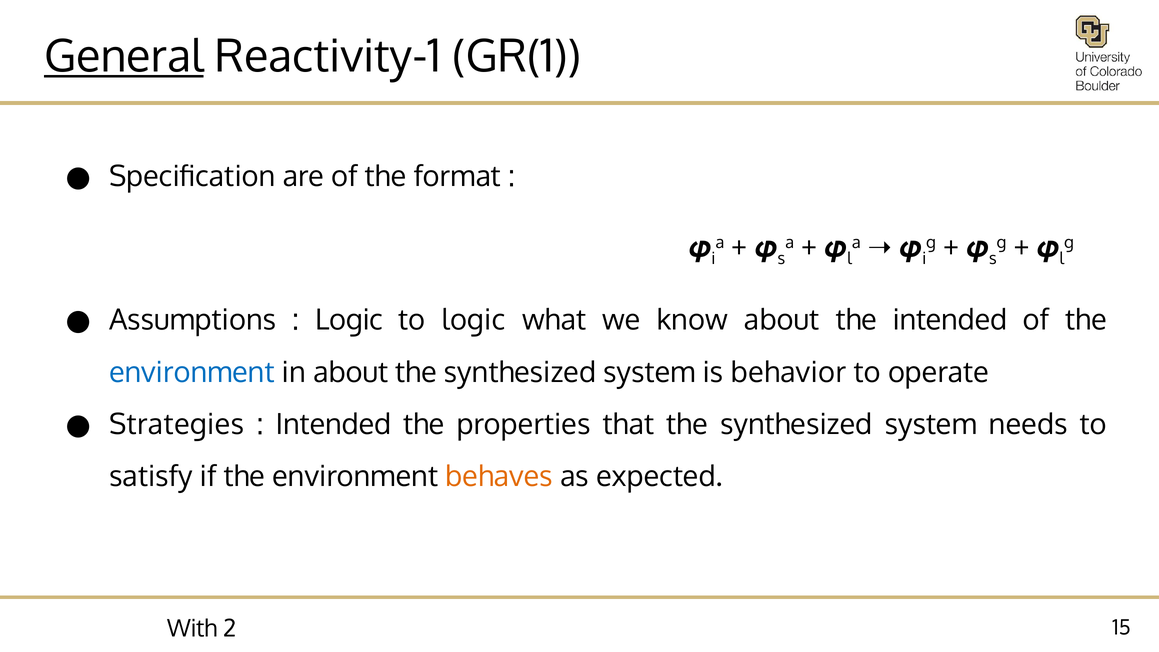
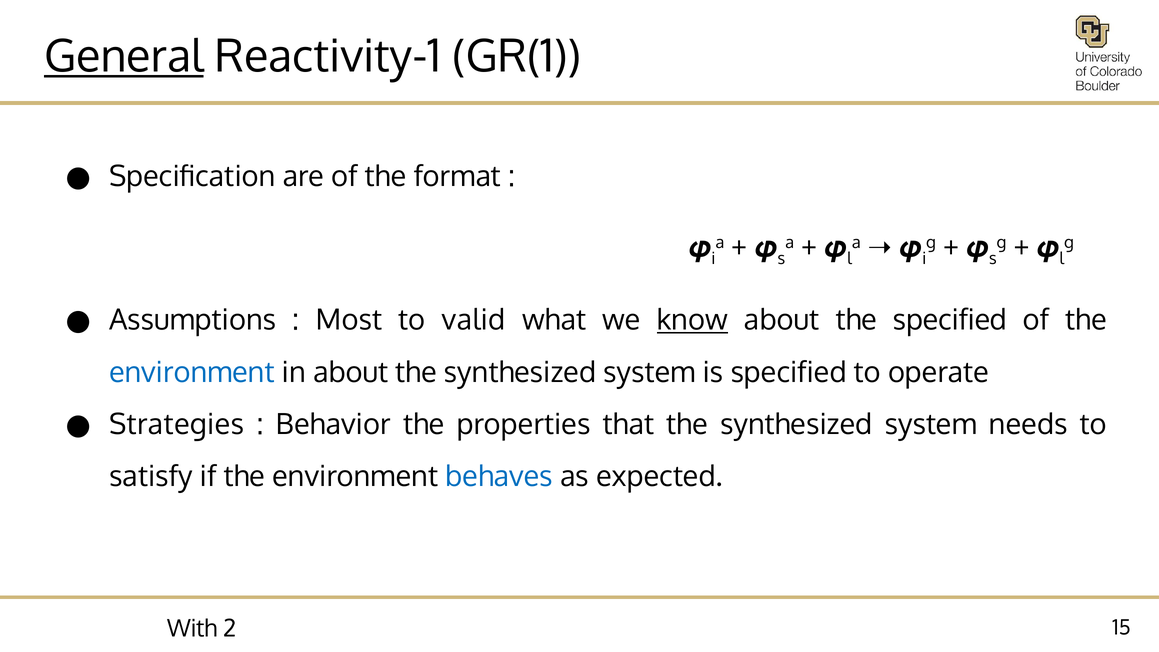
Logic: Logic -> Most (349, 320)
to logic: logic -> valid (474, 320)
know underline: none -> present (692, 320)
the intended: intended -> specified (950, 320)
is behavior: behavior -> specified (789, 372)
Intended: Intended -> Behavior (333, 425)
behaves colour: orange -> blue (499, 477)
